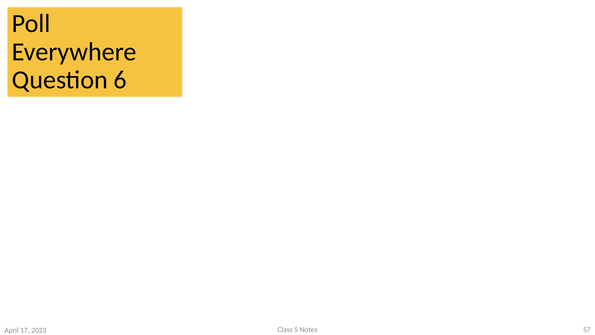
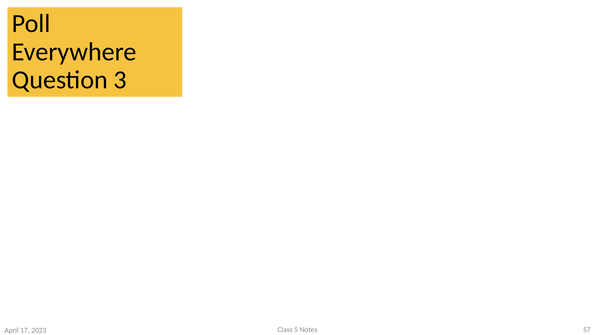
6: 6 -> 3 (120, 80)
